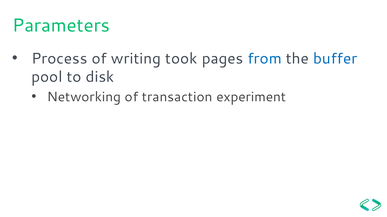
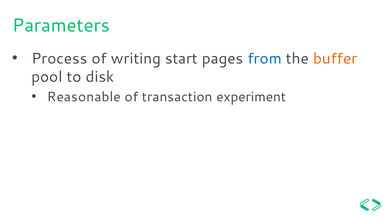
took: took -> start (181, 59)
buffer colour: blue -> orange (335, 59)
Networking: Networking -> Reasonable (84, 97)
